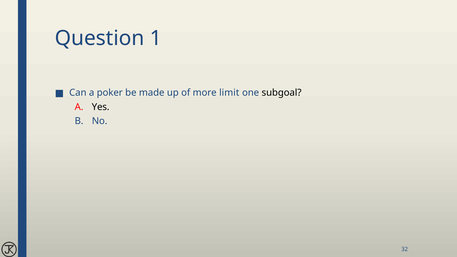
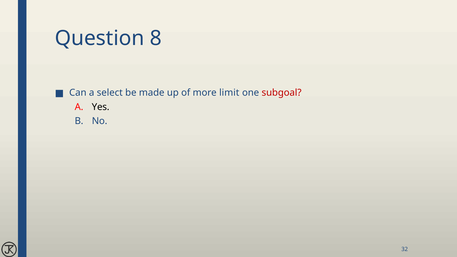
1: 1 -> 8 (156, 38)
poker: poker -> select (110, 93)
subgoal colour: black -> red (282, 93)
